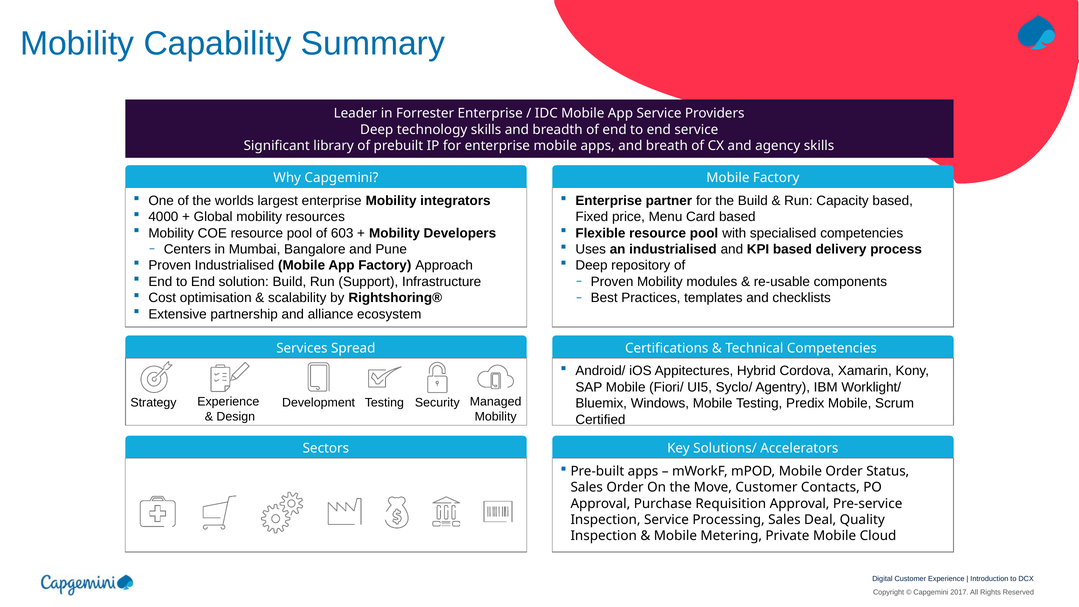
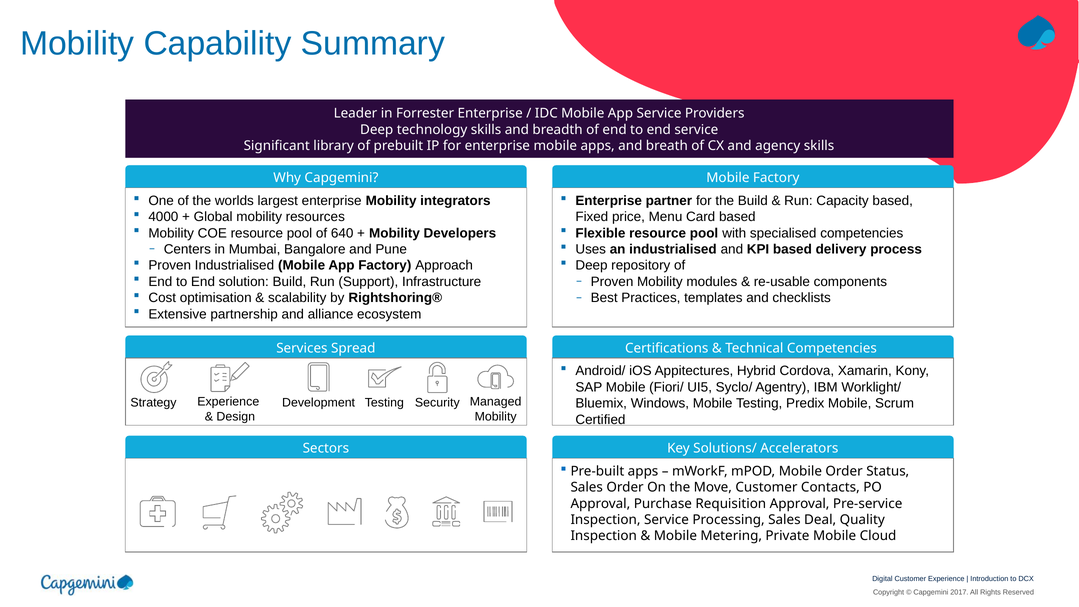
603: 603 -> 640 (342, 233)
